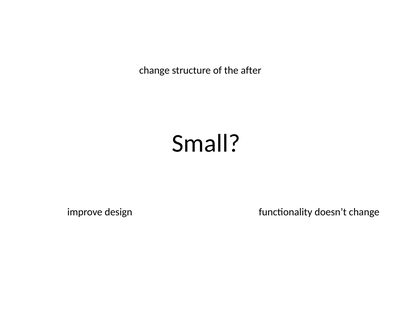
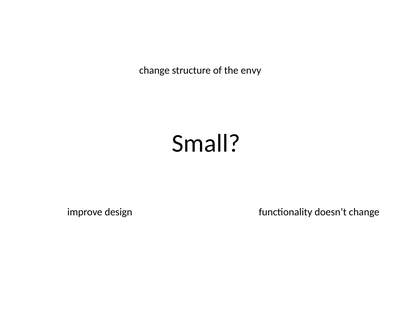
after: after -> envy (251, 70)
